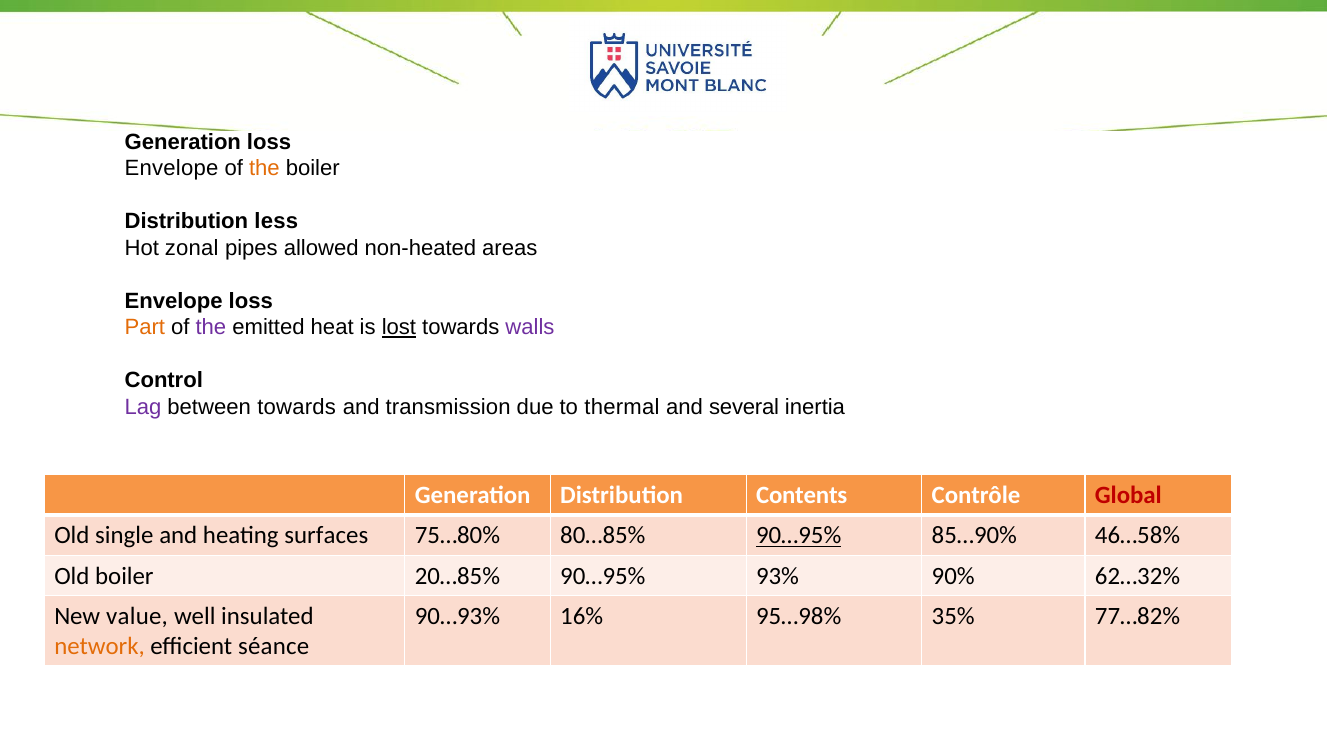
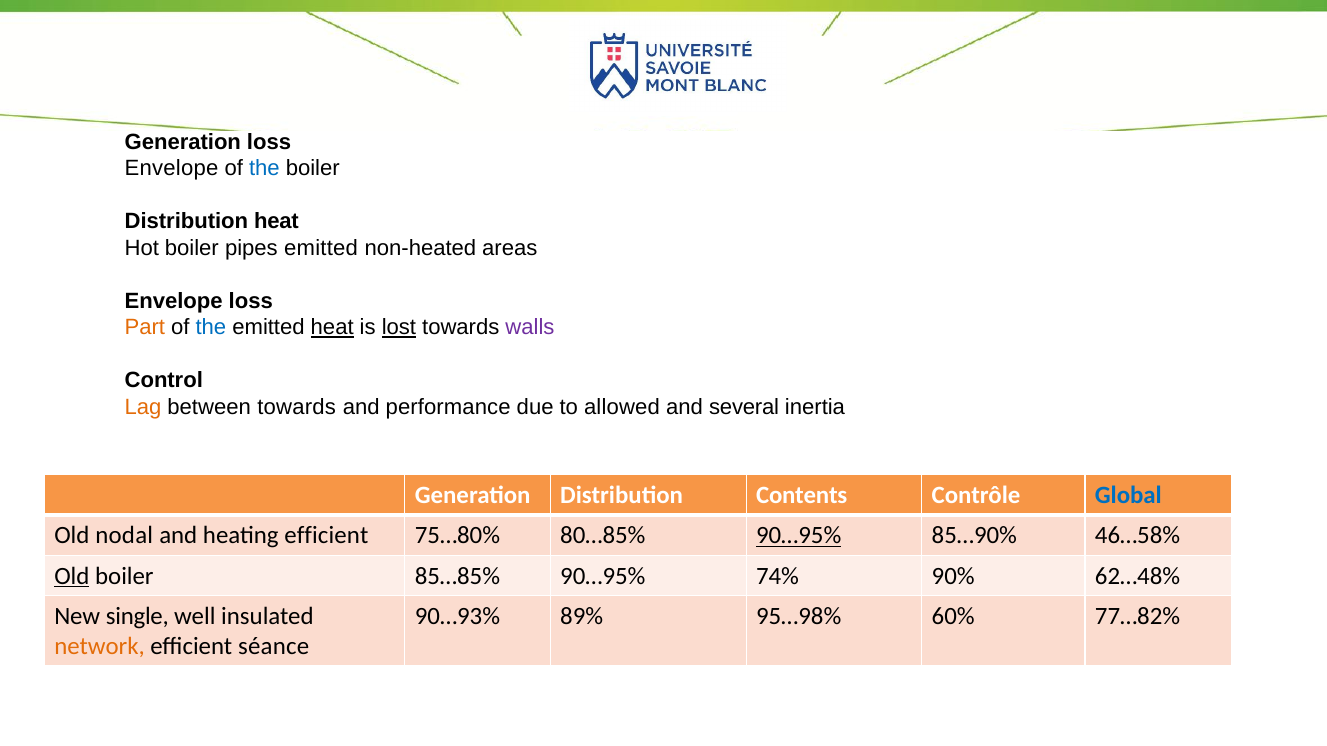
the colour: orange -> blue (264, 169)
Distribution less: less -> heat (276, 222)
Hot zonal: zonal -> boiler (192, 248)
pipes allowed: allowed -> emitted (321, 248)
the colour: purple -> blue (211, 328)
heat underline: none -> present (332, 328)
Lag colour: purple -> orange (143, 407)
transmission: transmission -> performance (448, 407)
thermal: thermal -> allowed (622, 407)
Global colour: red -> blue (1128, 496)
single: single -> nodal (124, 536)
heating surfaces: surfaces -> efficient (326, 536)
Old underline: none -> present (72, 576)
20…85%: 20…85% -> 85…85% (457, 576)
93%: 93% -> 74% (778, 576)
62…32%: 62…32% -> 62…48% (1138, 576)
value: value -> single (137, 617)
16%: 16% -> 89% (582, 617)
35%: 35% -> 60% (953, 617)
